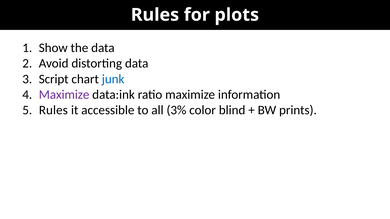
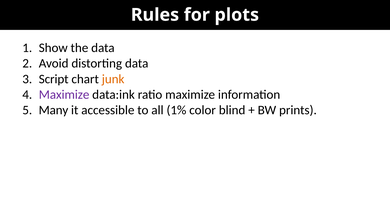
junk colour: blue -> orange (113, 79)
Rules: Rules -> Many (53, 110)
3%: 3% -> 1% (176, 110)
